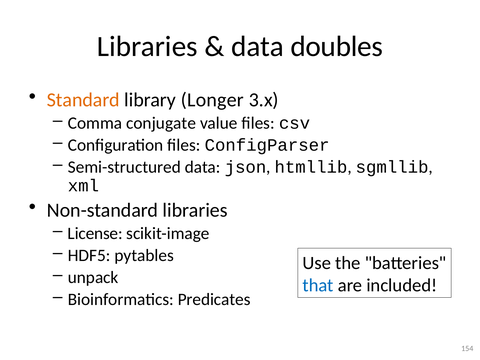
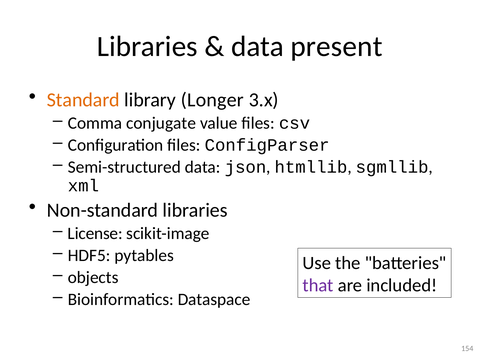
doubles: doubles -> present (336, 46)
unpack: unpack -> objects (93, 277)
that colour: blue -> purple (318, 285)
Predicates: Predicates -> Dataspace (214, 300)
